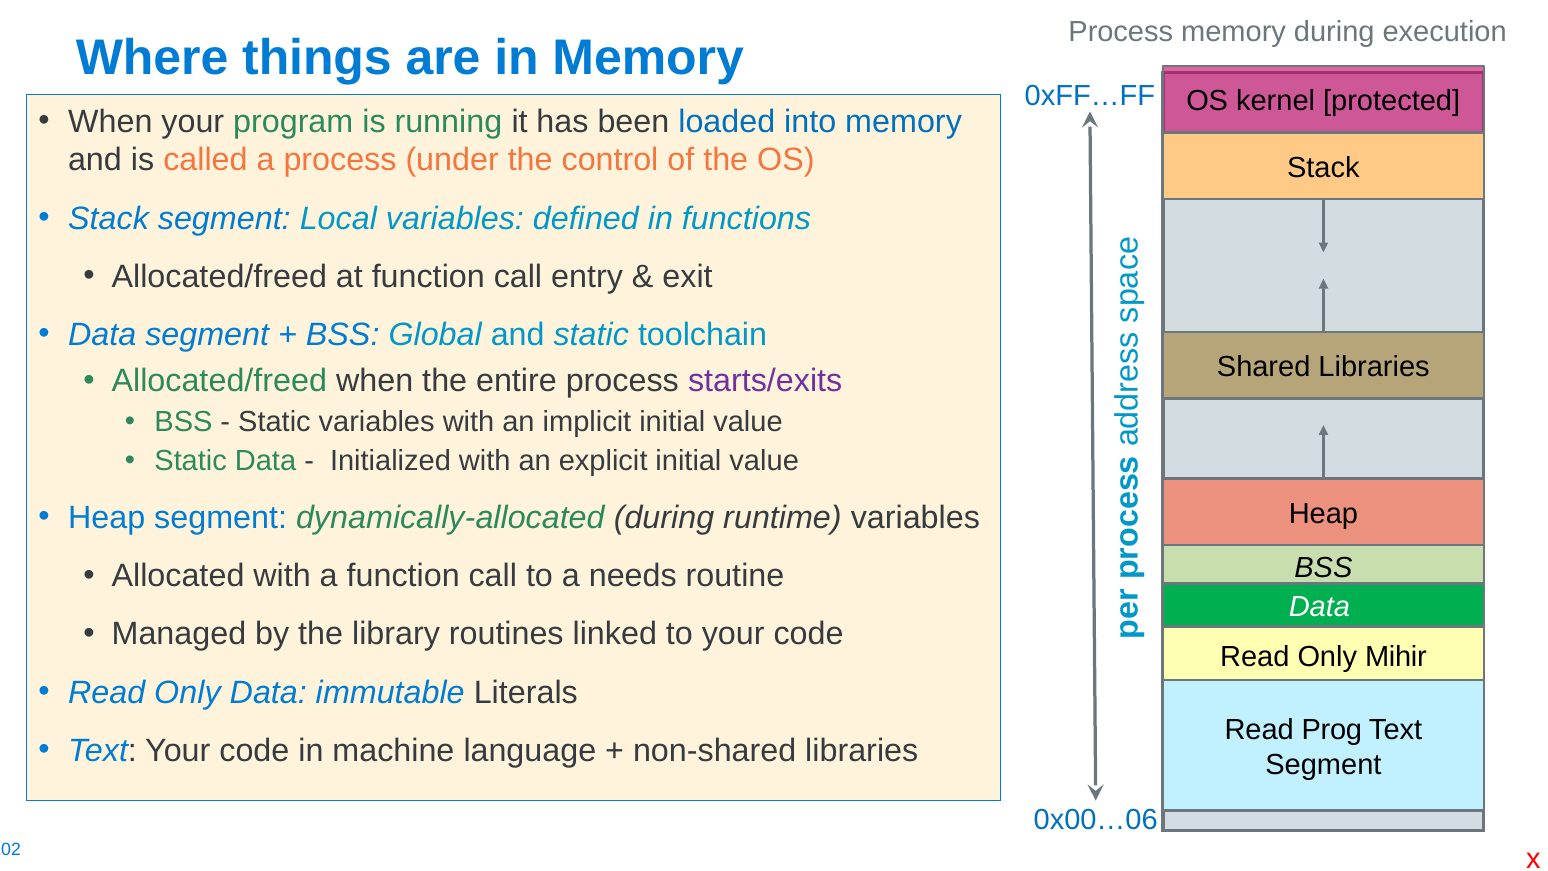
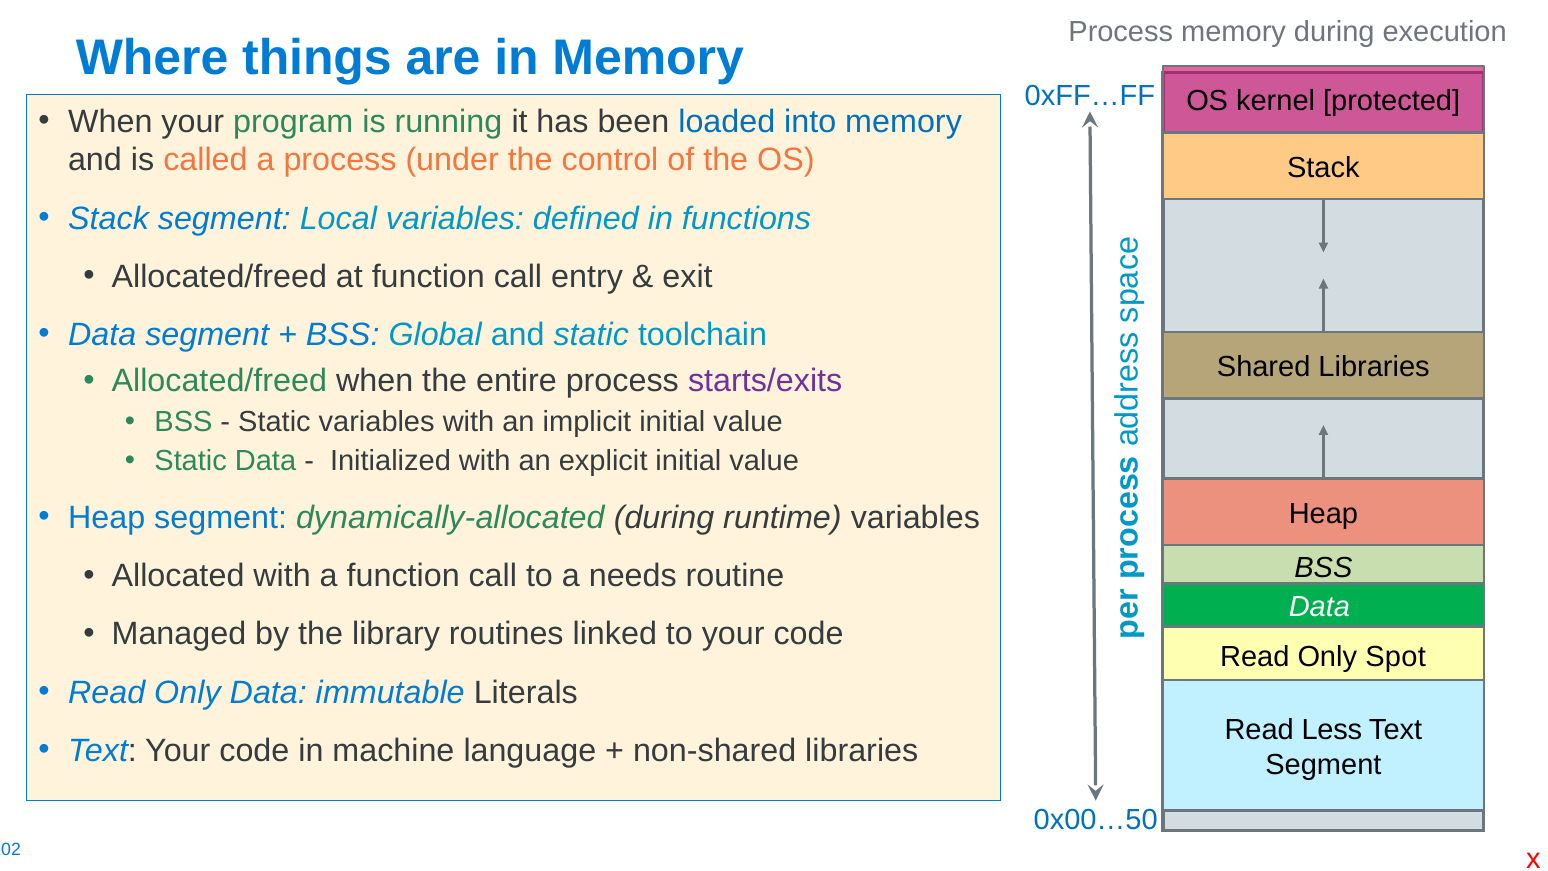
Mihir: Mihir -> Spot (1396, 656)
Prog: Prog -> Less (1332, 730)
0x00…06: 0x00…06 -> 0x00…50 (1096, 820)
